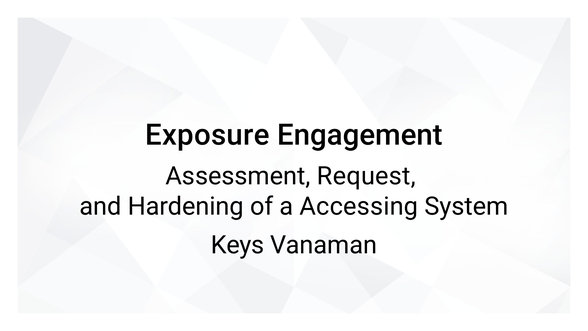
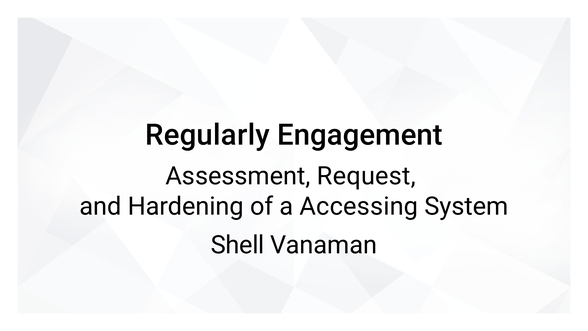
Exposure: Exposure -> Regularly (207, 135)
Keys: Keys -> Shell (238, 245)
